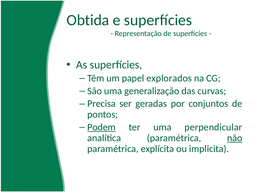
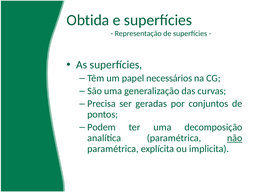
explorados: explorados -> necessários (169, 78)
Podem underline: present -> none (102, 127)
perpendicular: perpendicular -> decomposição (213, 127)
